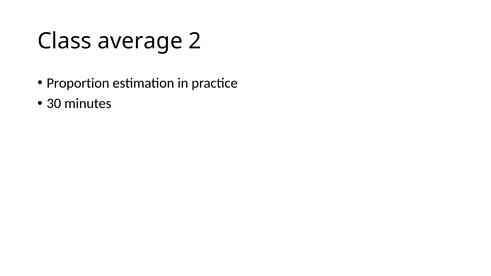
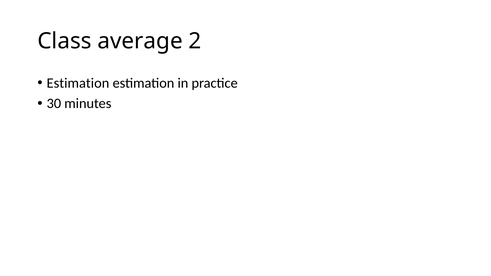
Proportion: Proportion -> Estimation (78, 83)
